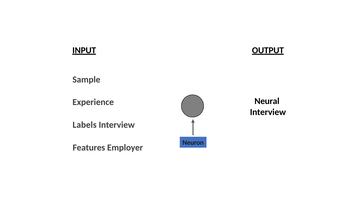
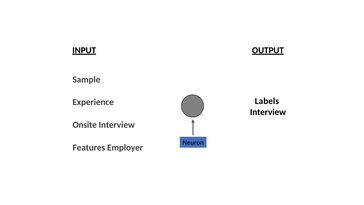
Neural: Neural -> Labels (267, 101)
Labels: Labels -> Onsite (85, 125)
